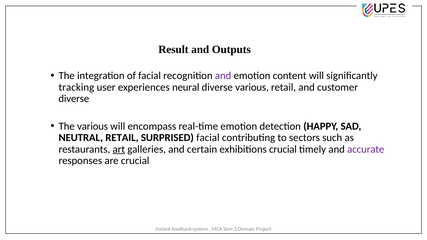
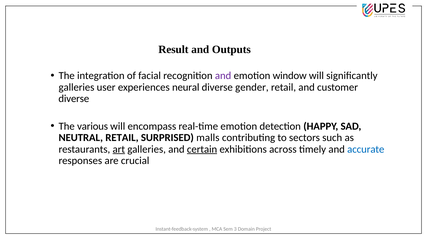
content: content -> window (290, 76)
tracking: tracking -> galleries (76, 87)
diverse various: various -> gender (252, 87)
SURPRISED facial: facial -> malls (208, 138)
certain underline: none -> present (202, 149)
exhibitions crucial: crucial -> across (283, 149)
accurate colour: purple -> blue (366, 149)
